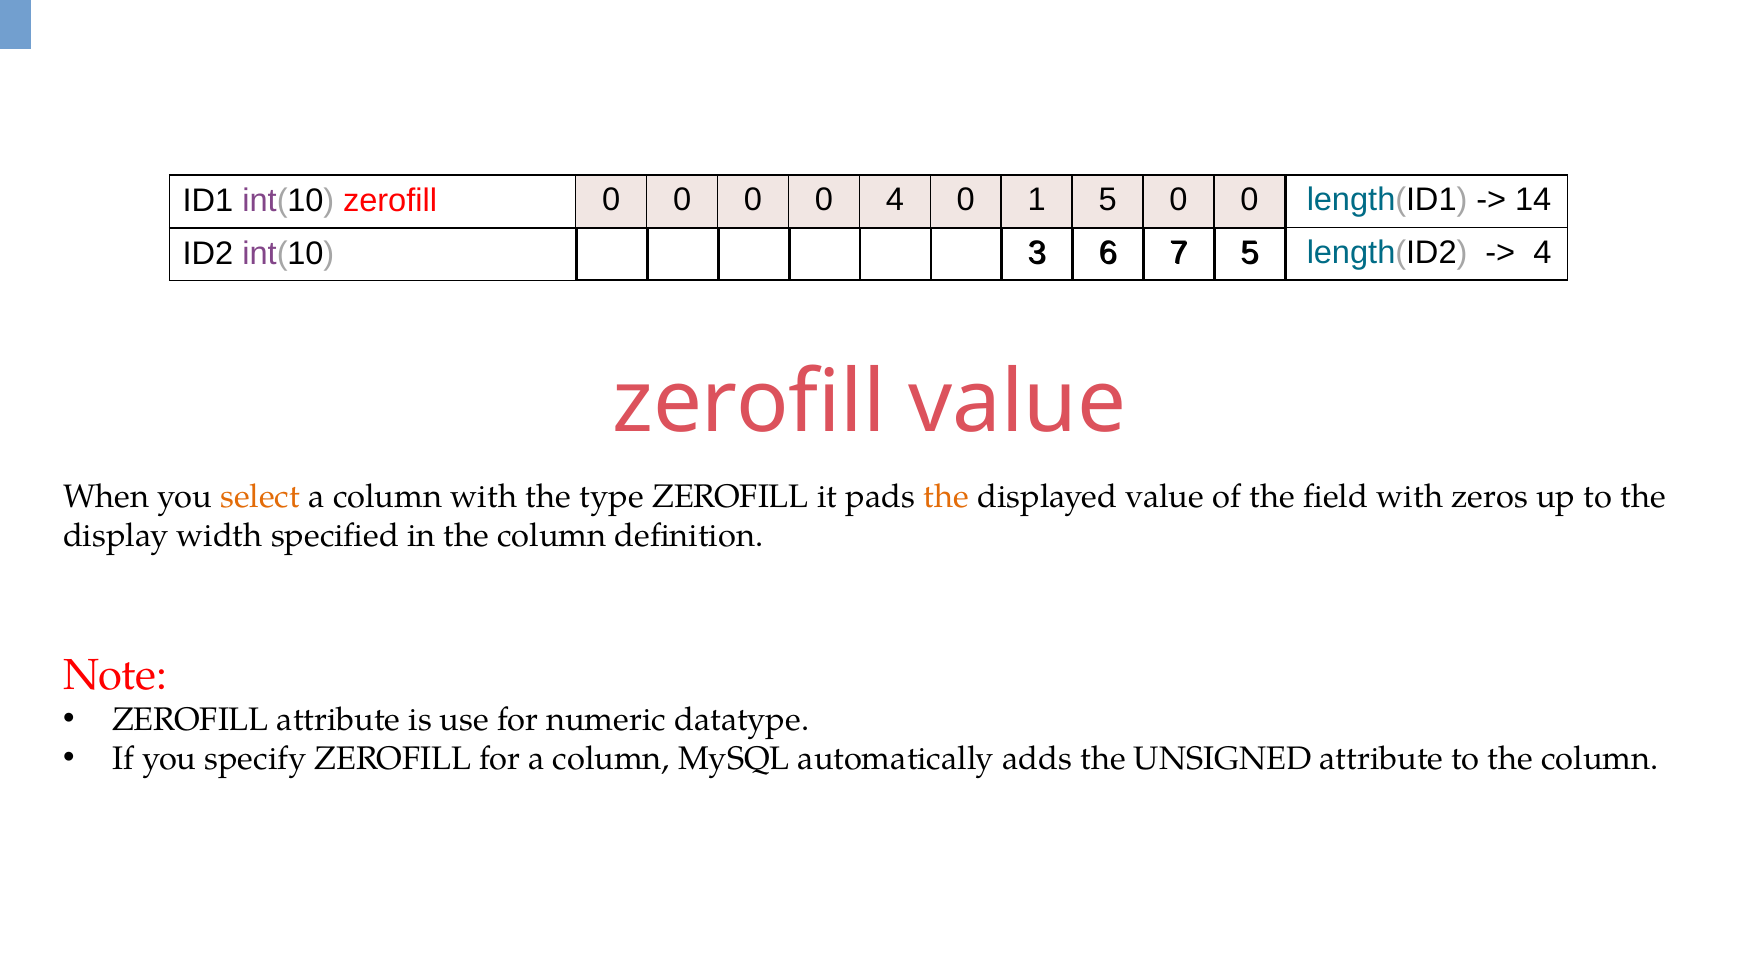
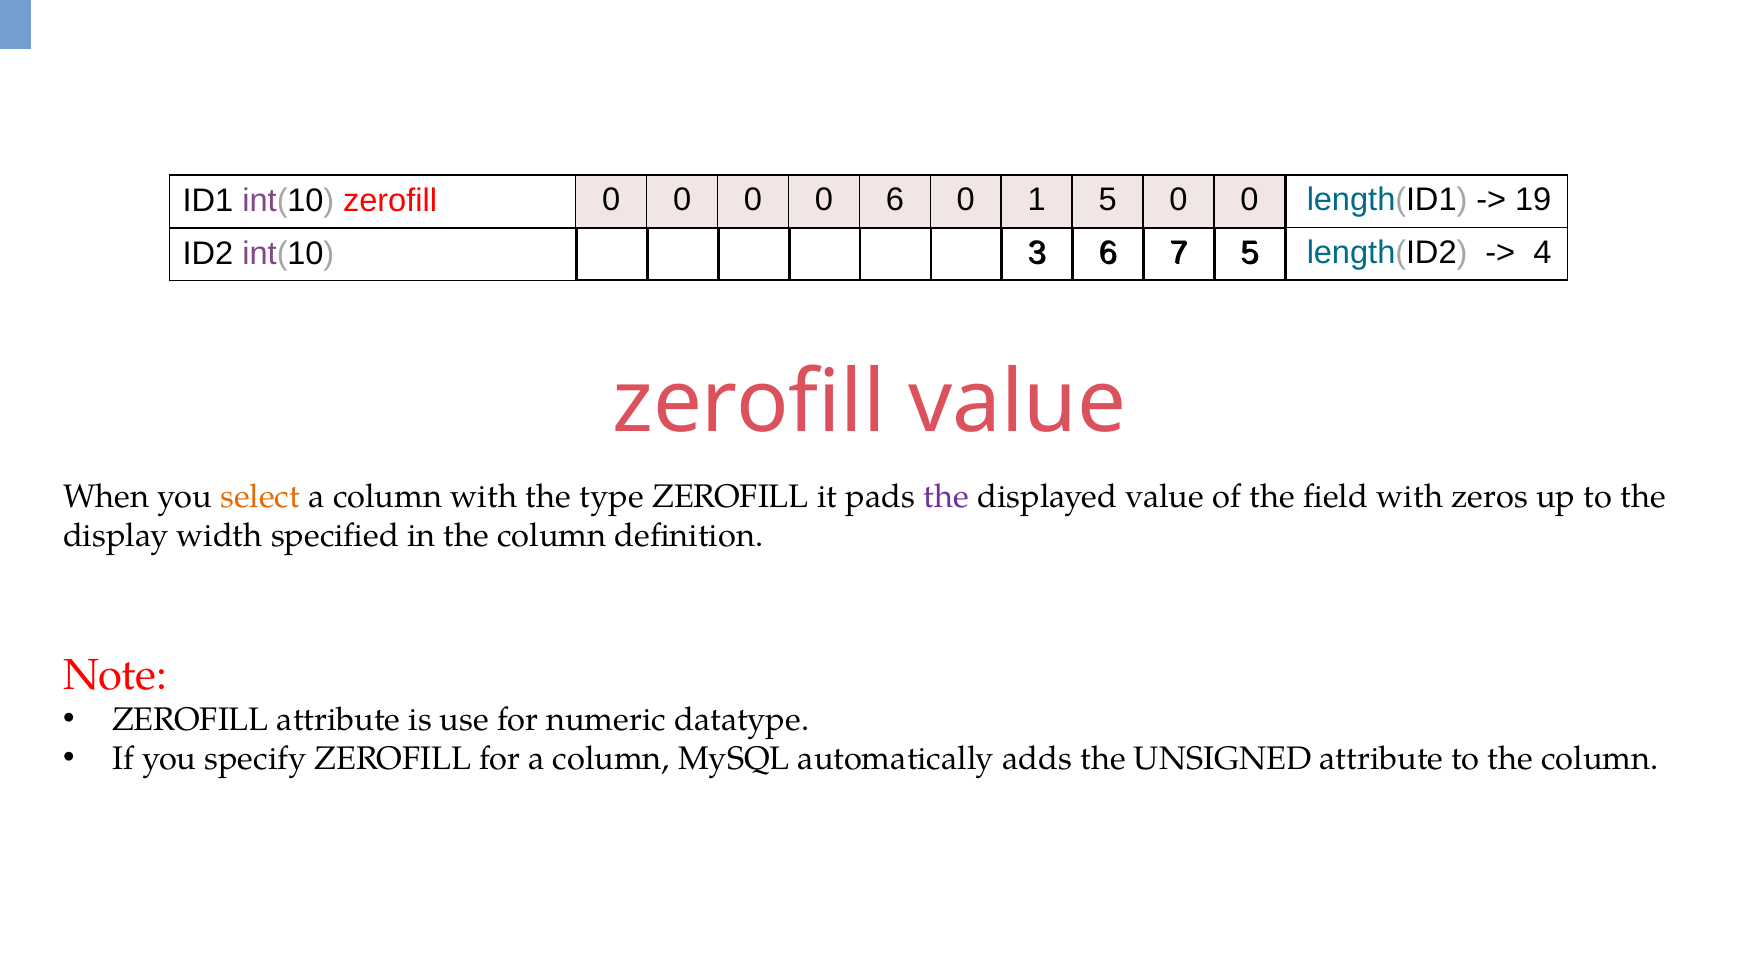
0 4: 4 -> 6 (895, 200)
14: 14 -> 19 (1533, 200)
the colour: orange -> purple (946, 497)
